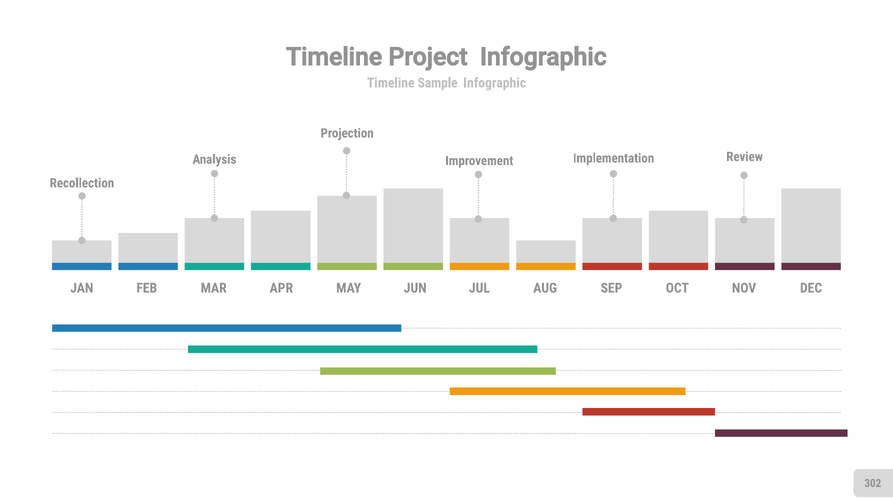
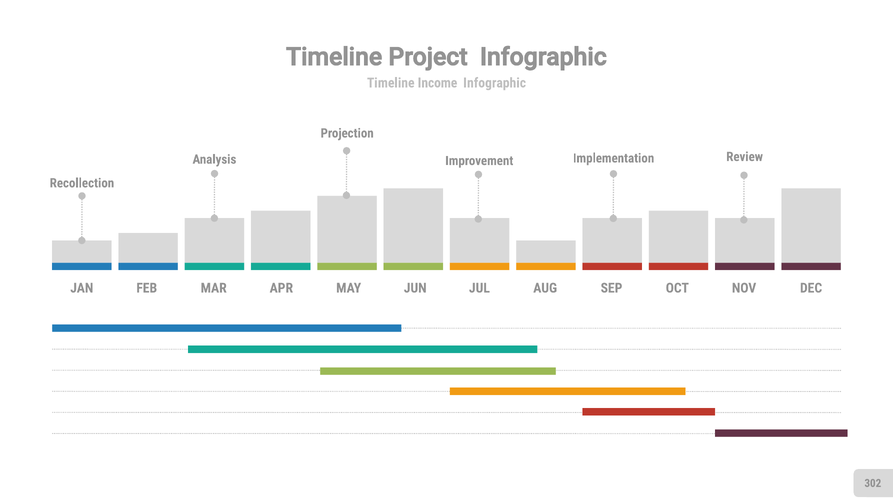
Sample: Sample -> Income (438, 83)
